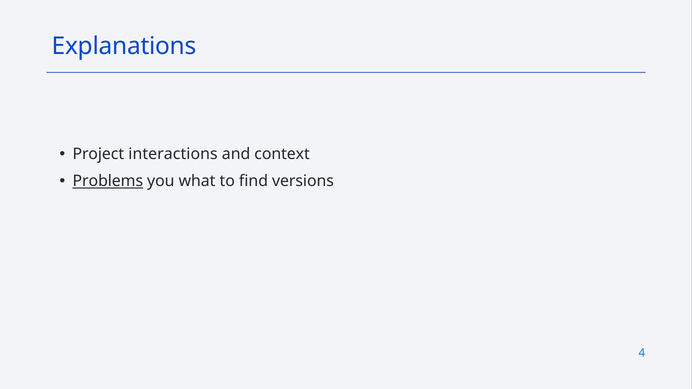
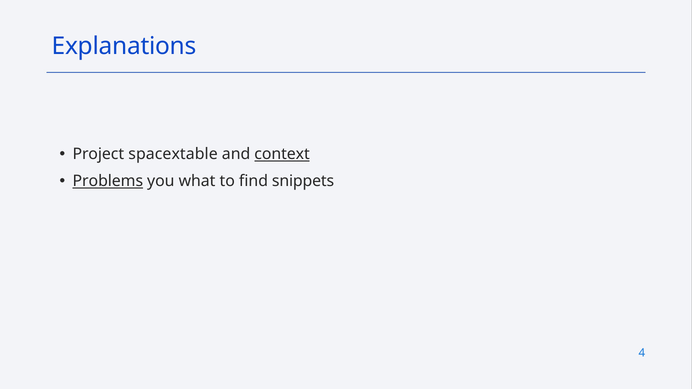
interactions: interactions -> spacextable (173, 154)
context underline: none -> present (282, 154)
versions: versions -> snippets (303, 181)
